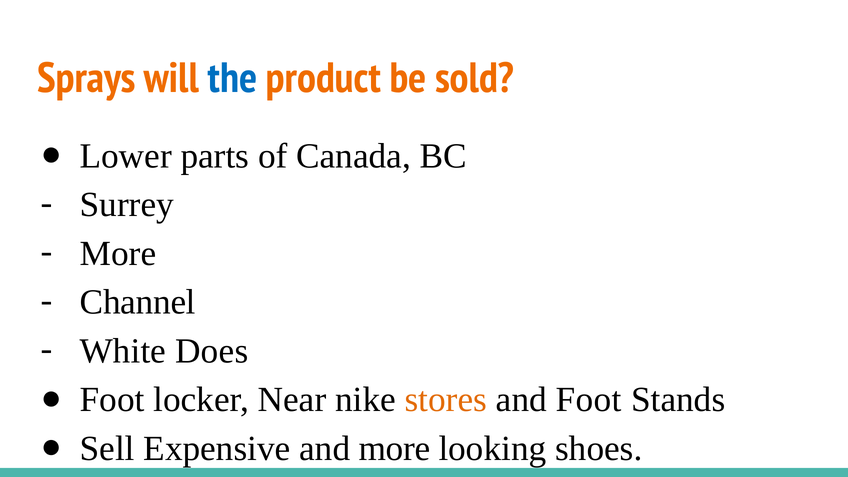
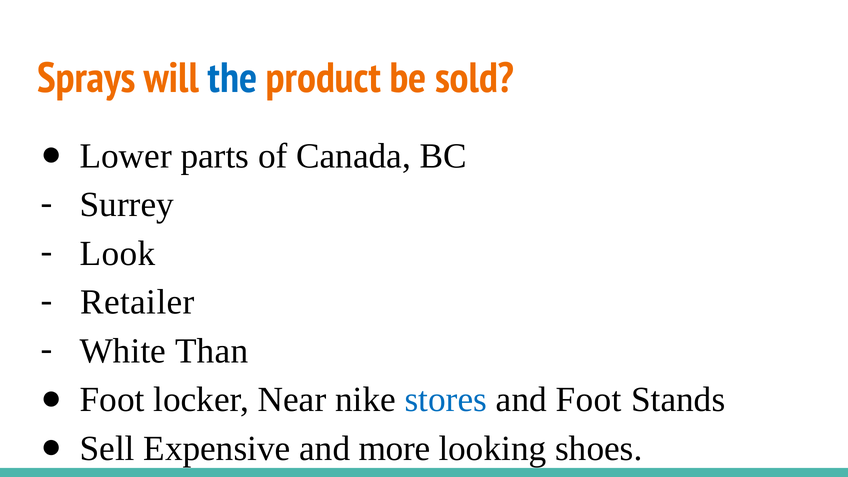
More: More -> Look (118, 253)
Channel: Channel -> Retailer (137, 302)
Does: Does -> Than (212, 351)
stores colour: orange -> blue (446, 400)
